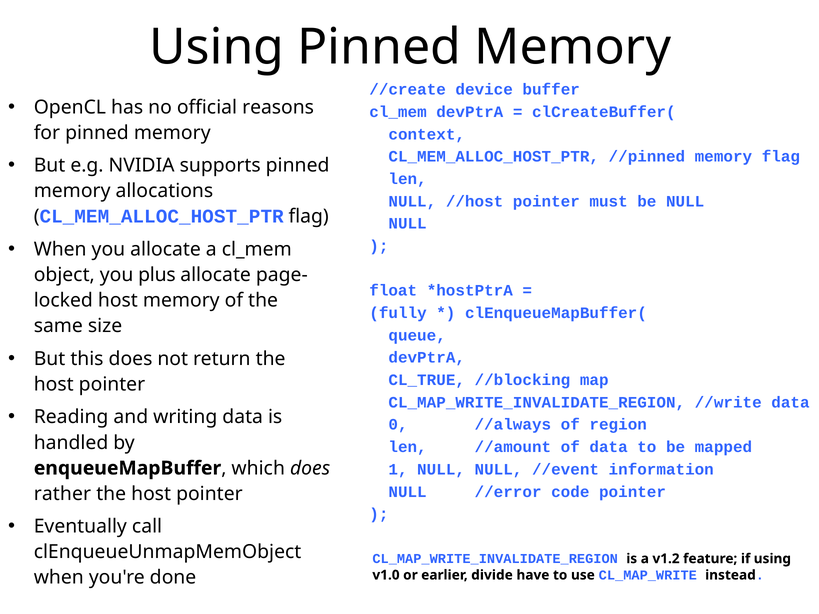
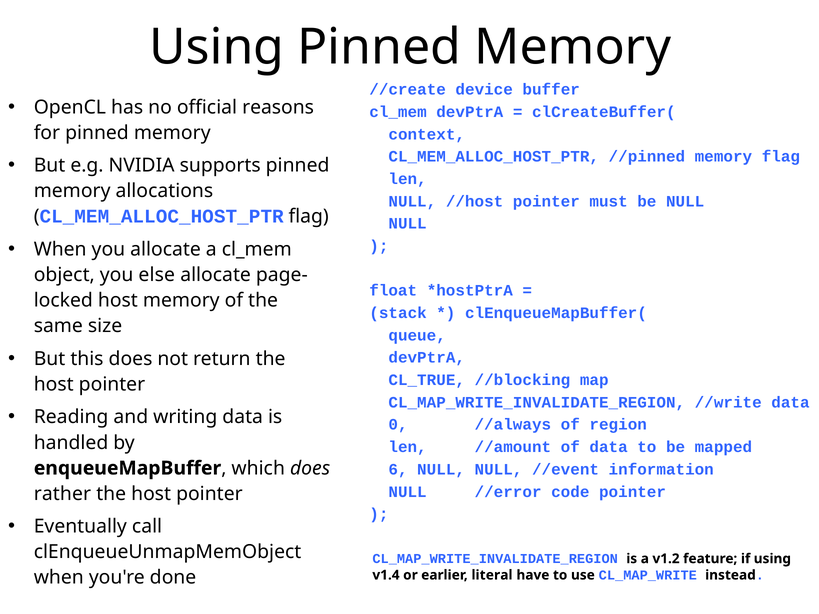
plus: plus -> else (157, 275)
fully: fully -> stack (398, 313)
1: 1 -> 6 (398, 470)
v1.0: v1.0 -> v1.4 (386, 575)
divide: divide -> literal (492, 575)
